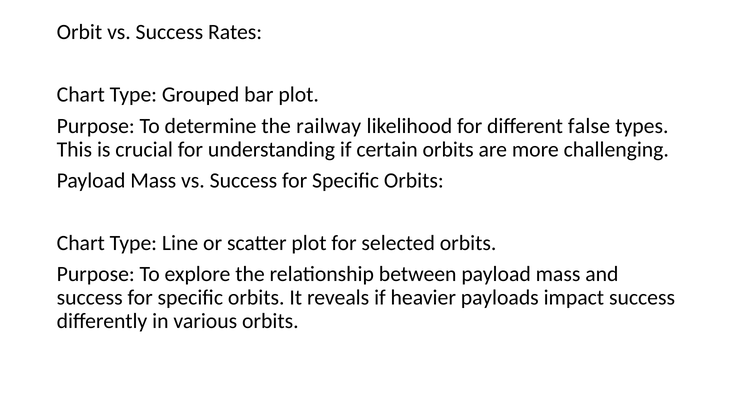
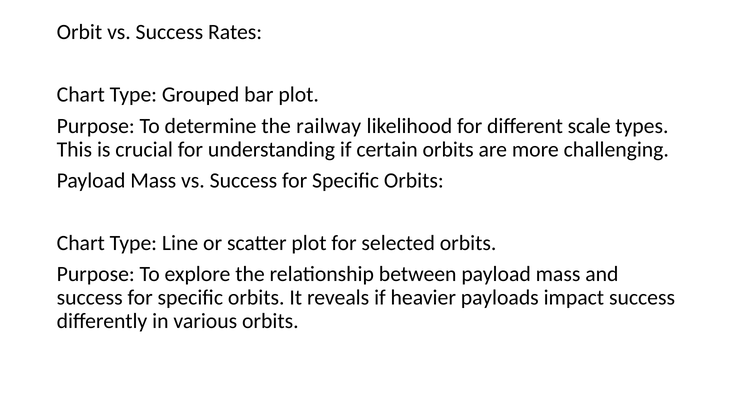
false: false -> scale (589, 126)
